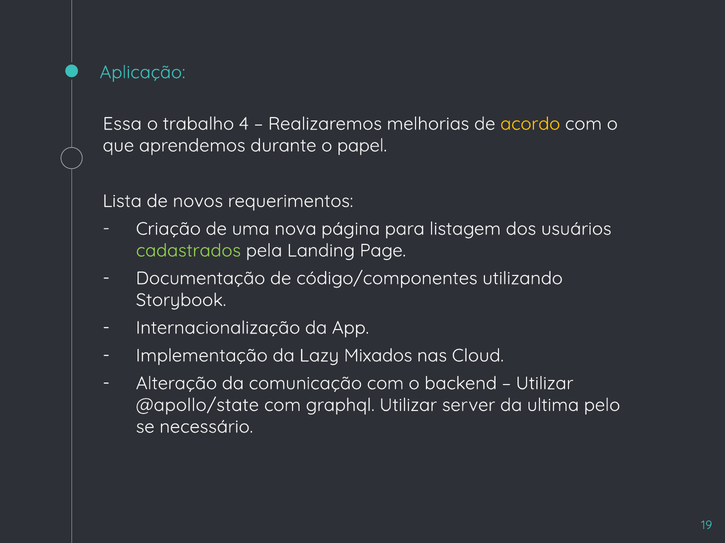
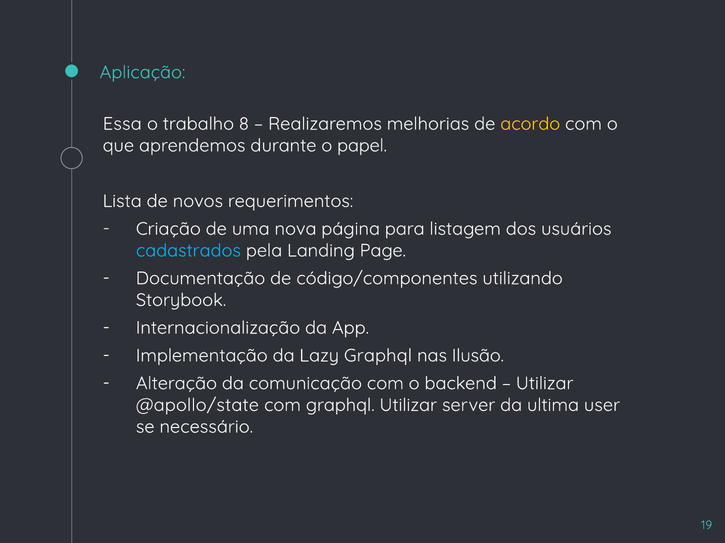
4: 4 -> 8 (244, 124)
cadastrados colour: light green -> light blue (188, 251)
Lazy Mixados: Mixados -> Graphql (378, 356)
Cloud: Cloud -> Ilusão (478, 356)
pelo: pelo -> user (602, 406)
